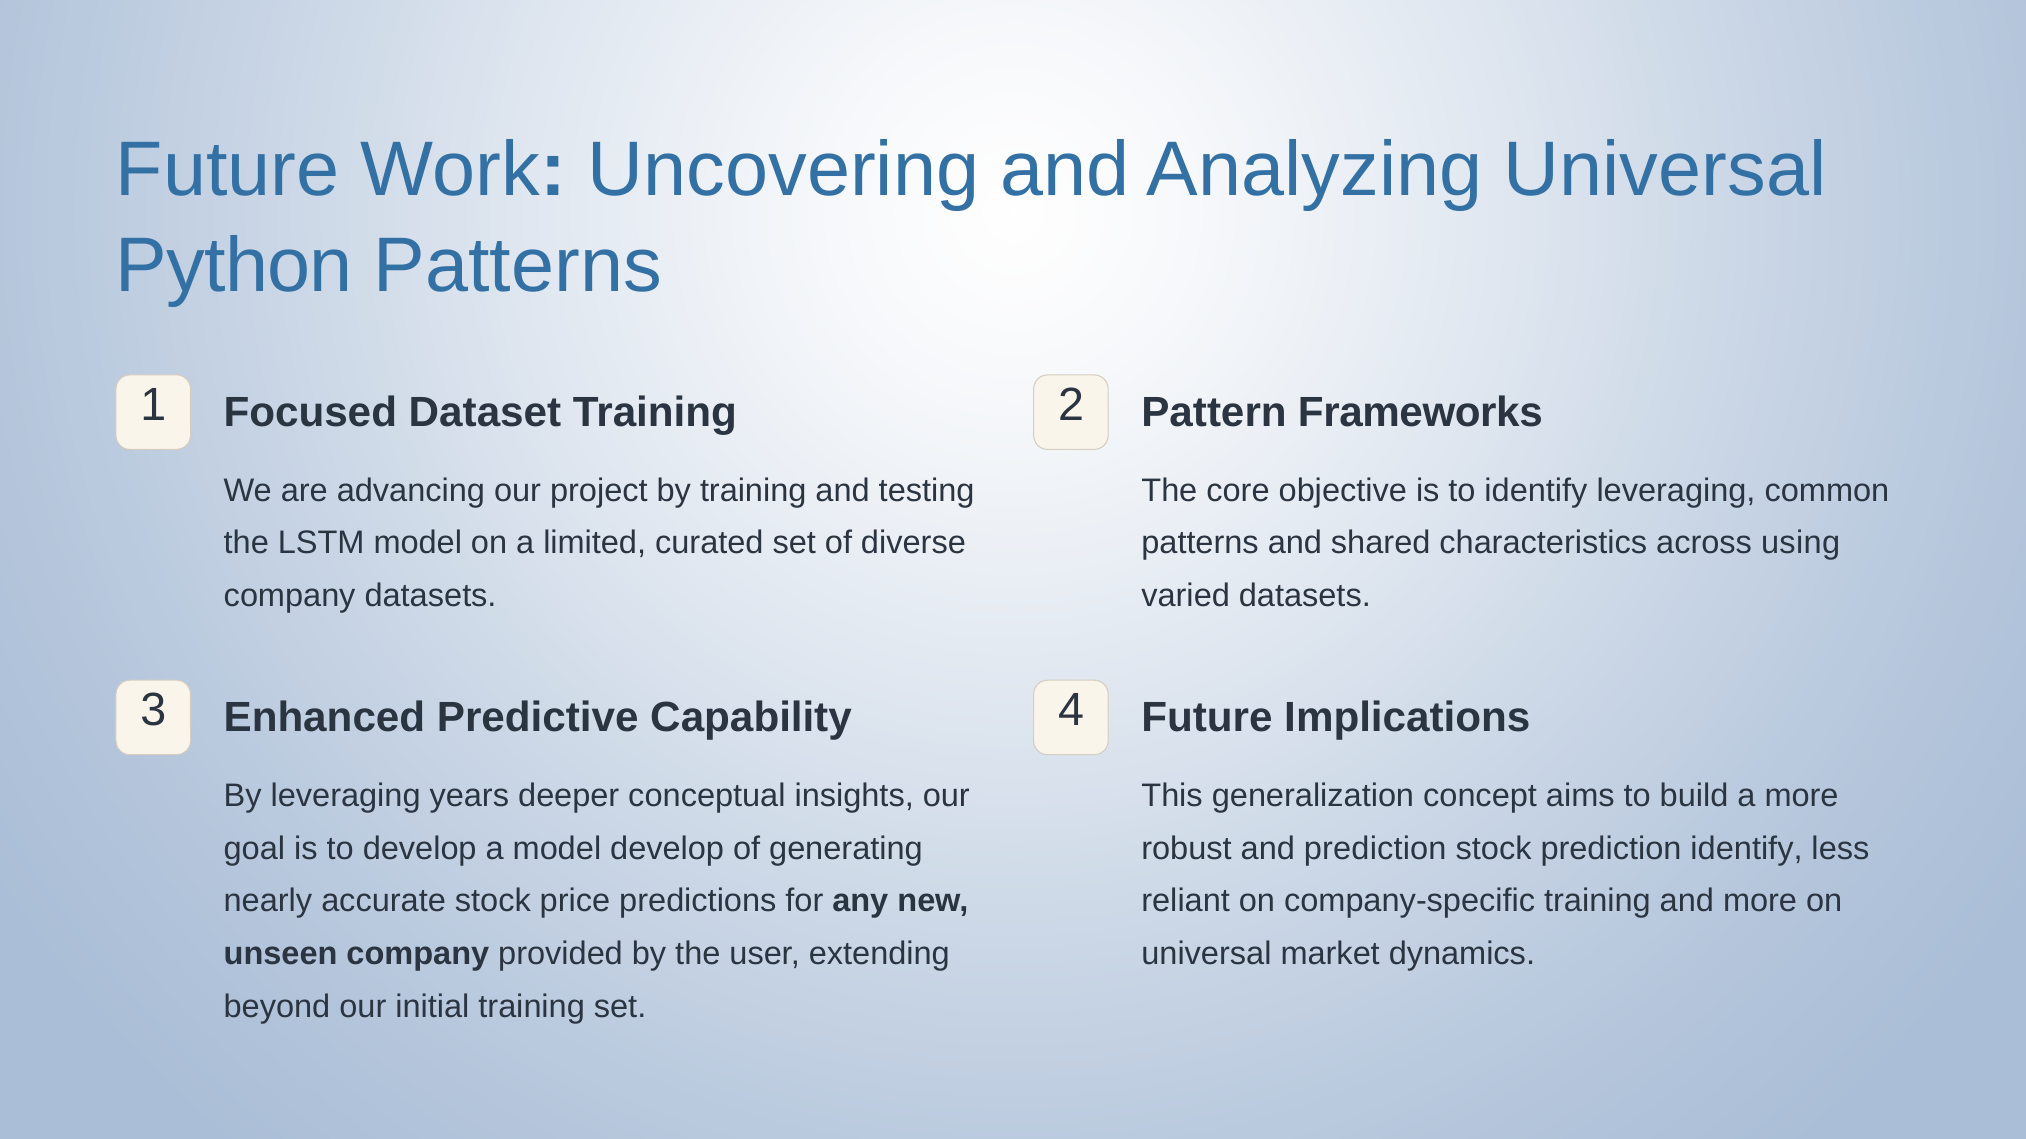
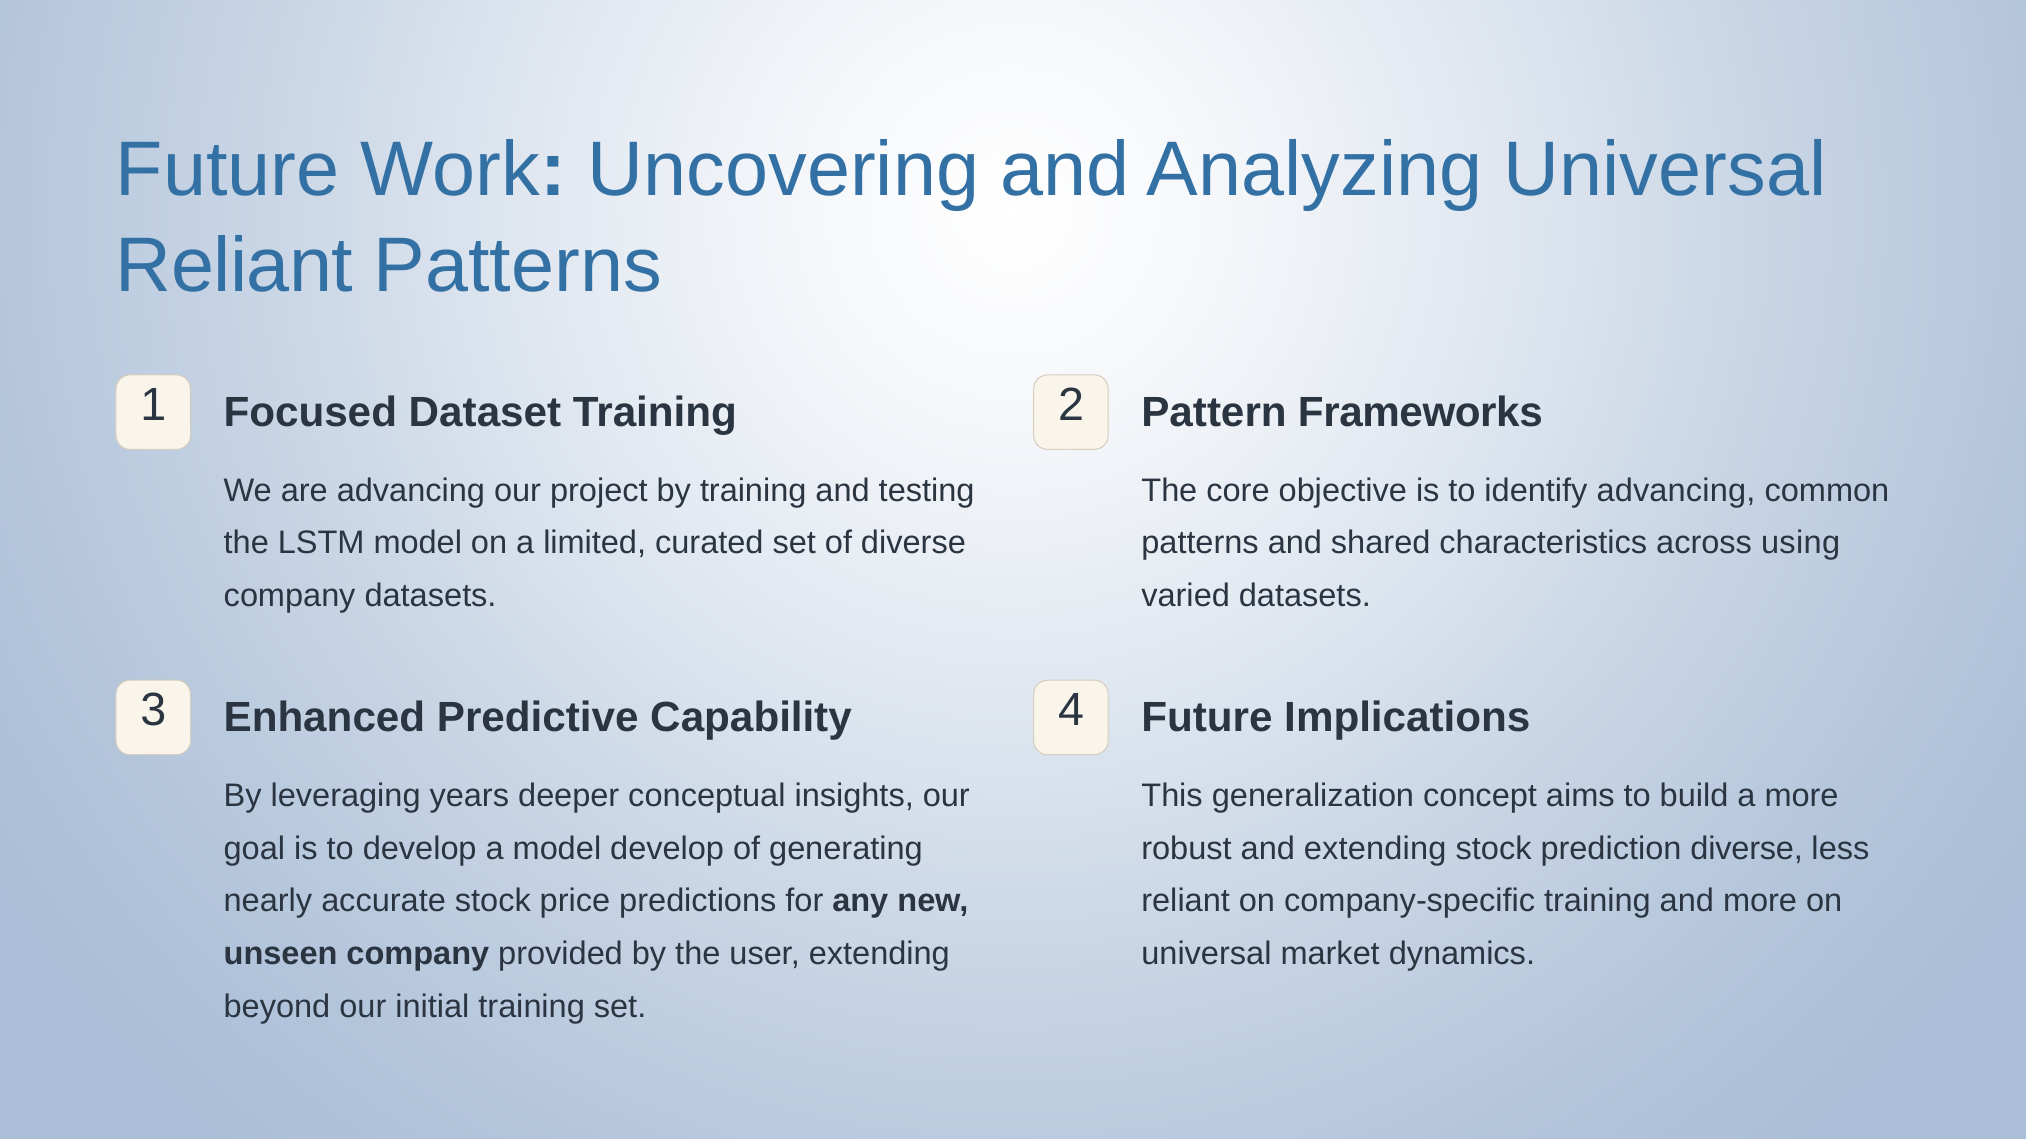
Python: Python -> Reliant (234, 266)
identify leveraging: leveraging -> advancing (1676, 491)
and prediction: prediction -> extending (1375, 849)
prediction identify: identify -> diverse (1747, 849)
